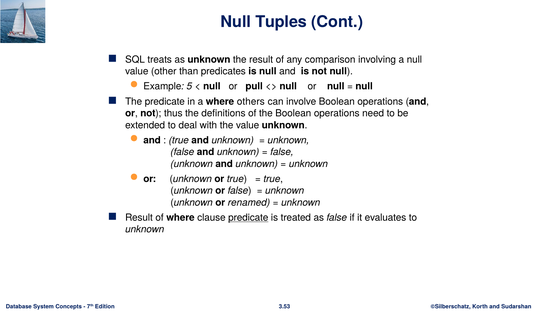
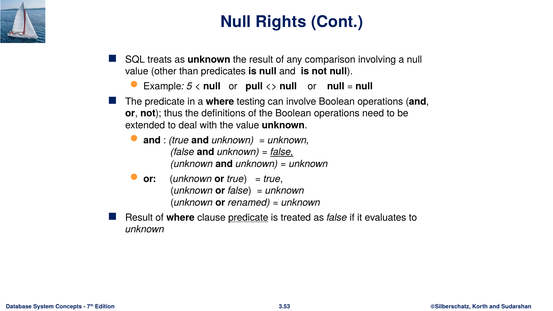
Tuples: Tuples -> Rights (281, 22)
others: others -> testing (251, 102)
false underline: none -> present (282, 152)
